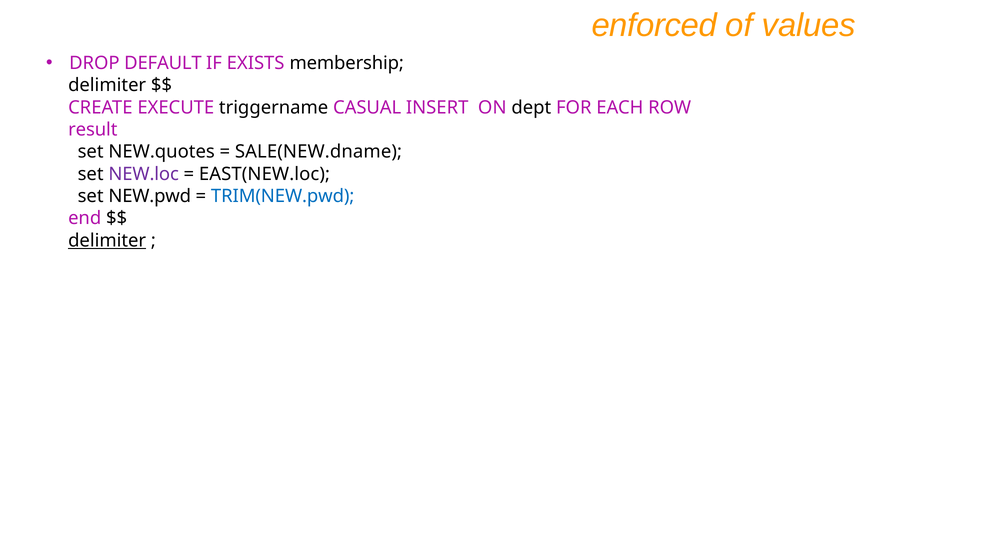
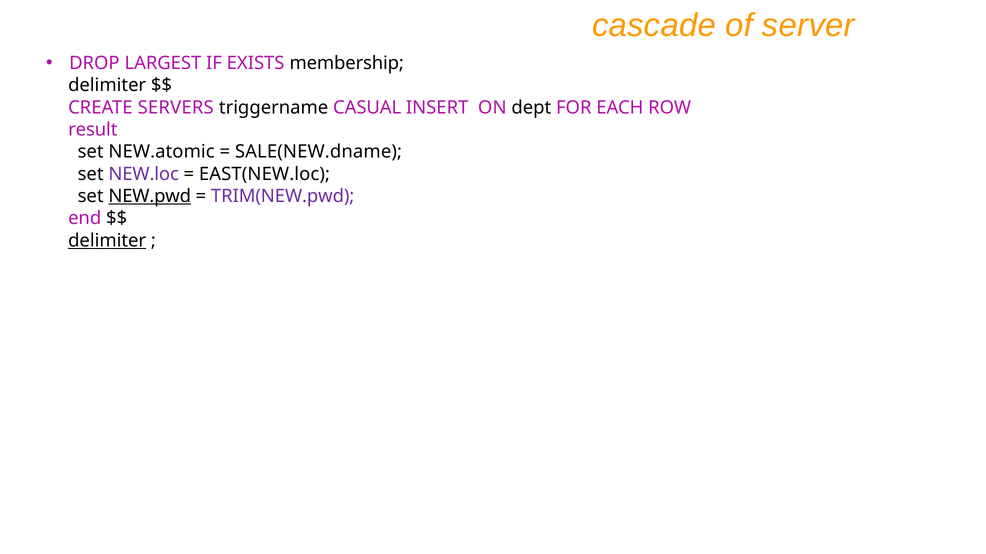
enforced: enforced -> cascade (654, 26)
values: values -> server (808, 26)
DEFAULT: DEFAULT -> LARGEST (163, 63)
EXECUTE: EXECUTE -> SERVERS (176, 108)
NEW.quotes: NEW.quotes -> NEW.atomic (162, 152)
NEW.pwd underline: none -> present (150, 196)
TRIM(NEW.pwd colour: blue -> purple (283, 196)
